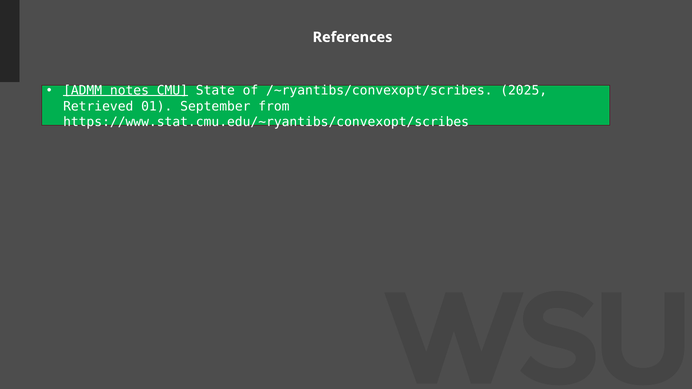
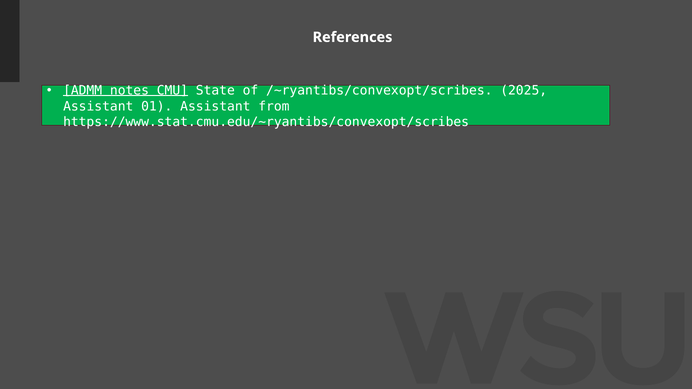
Retrieved: Retrieved -> Assistant (98, 106)
01 September: September -> Assistant (215, 106)
